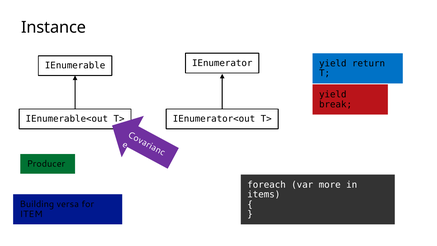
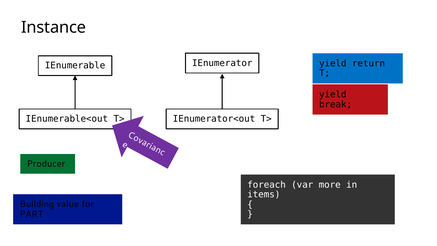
versa: versa -> value (68, 204)
ITEM: ITEM -> PART (31, 214)
